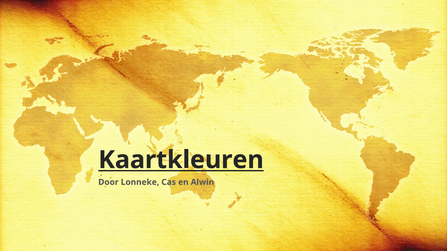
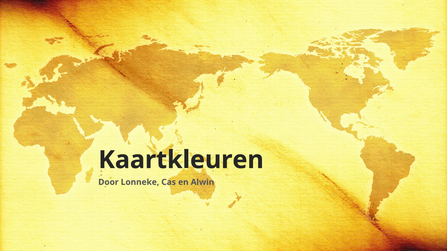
Kaartkleuren underline: present -> none (181, 160)
